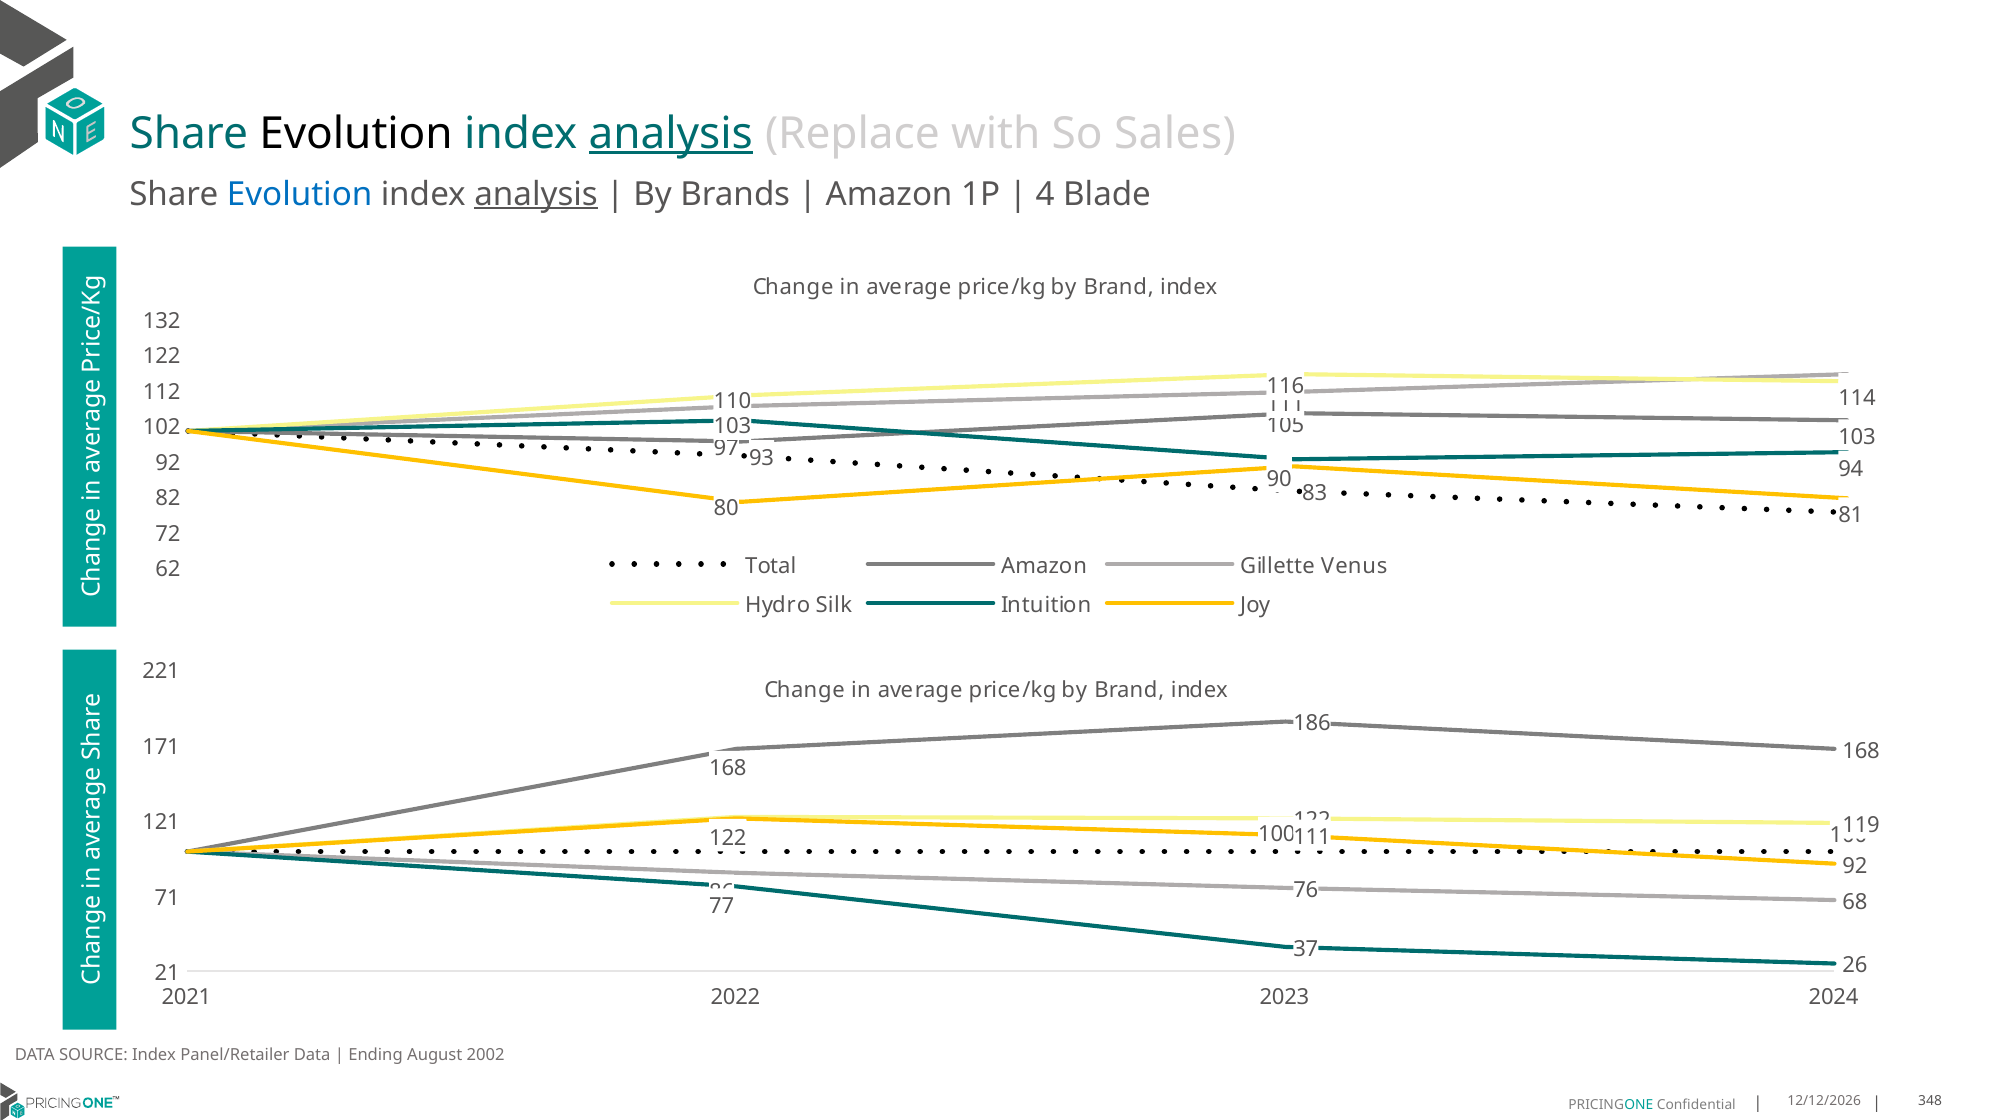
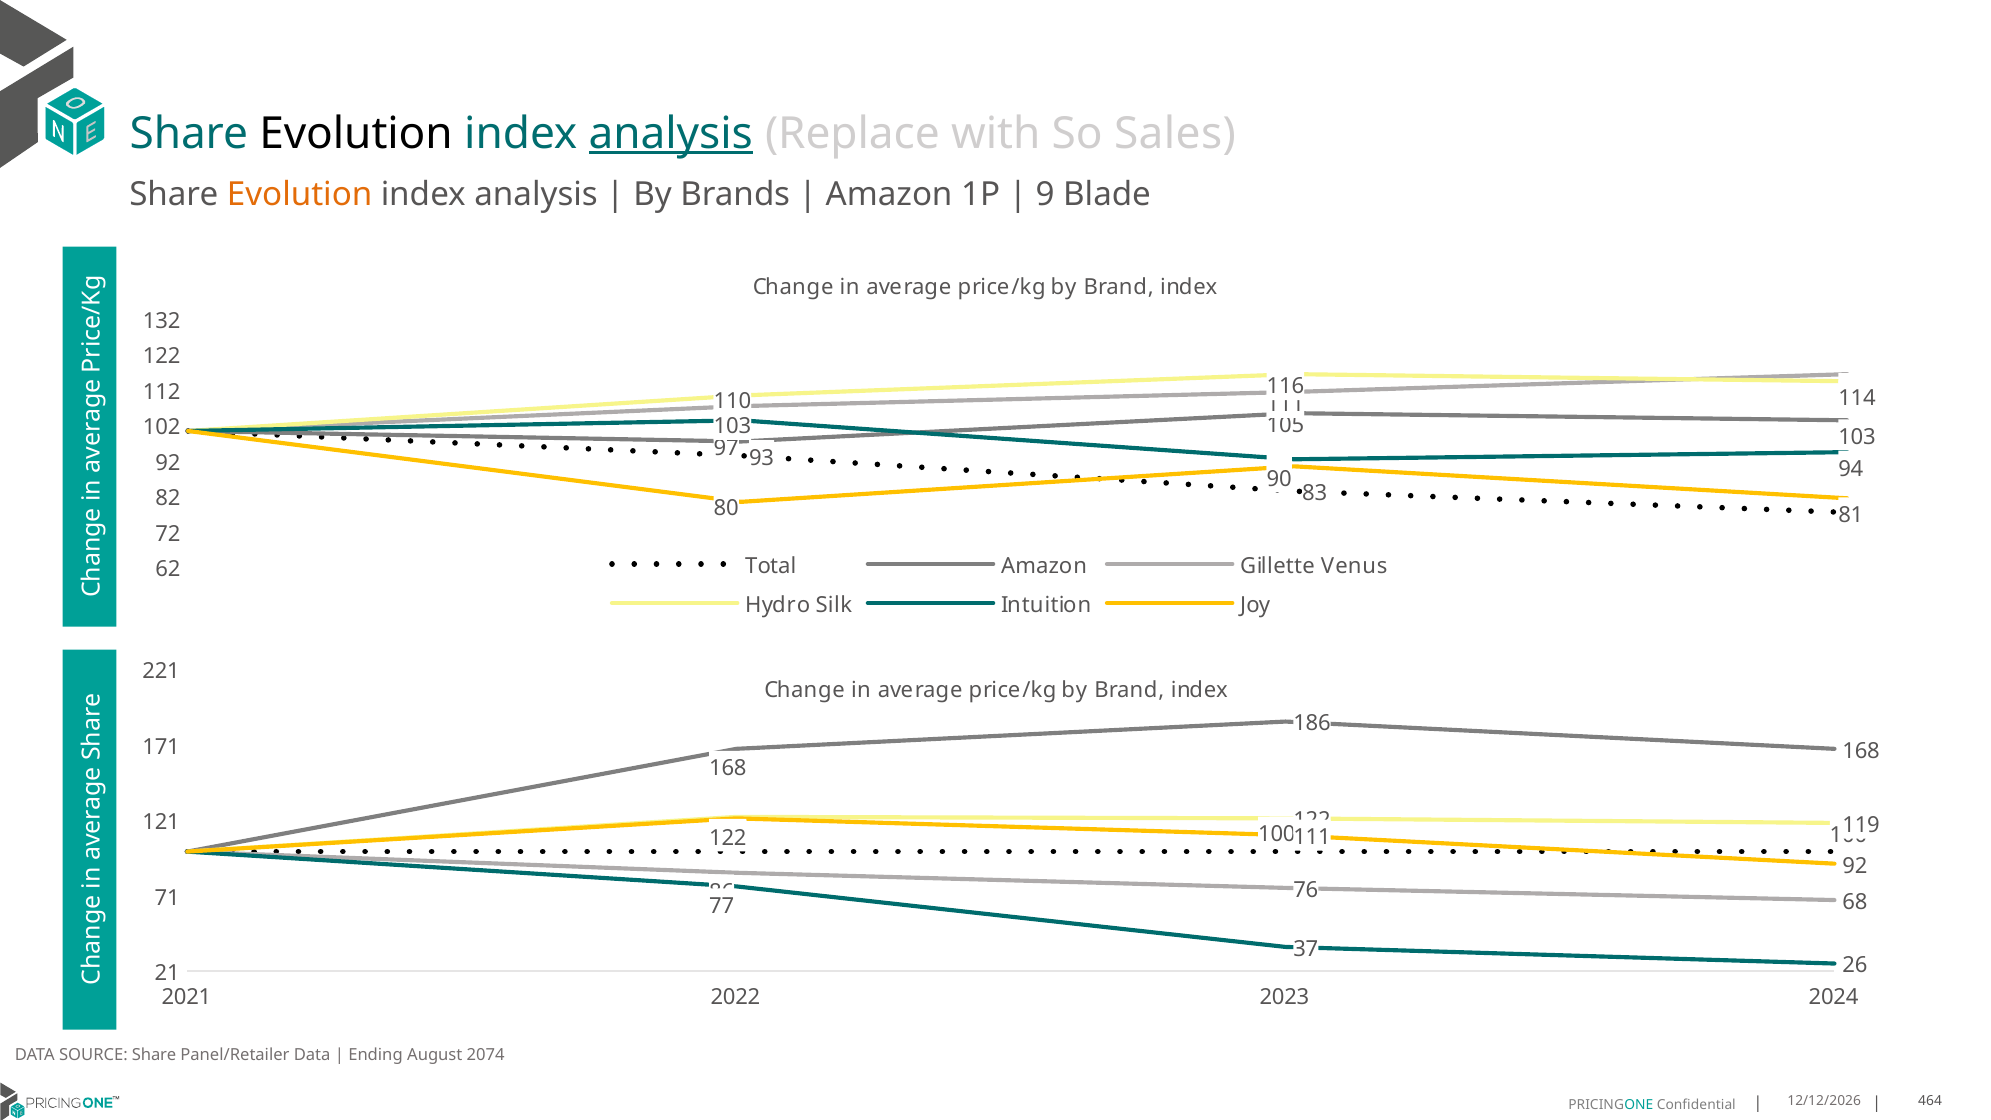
Evolution colour: blue -> orange (300, 194)
analysis underline: present -> none (536, 194)
4: 4 -> 9 (1045, 194)
SOURCE Index: Index -> Share (154, 1055)
2002: 2002 -> 2074 (486, 1055)
348: 348 -> 464 (1930, 1101)
